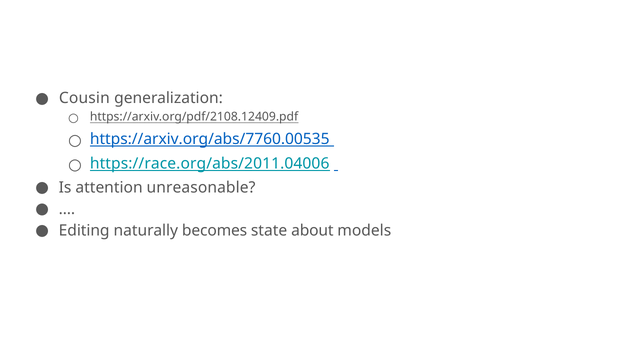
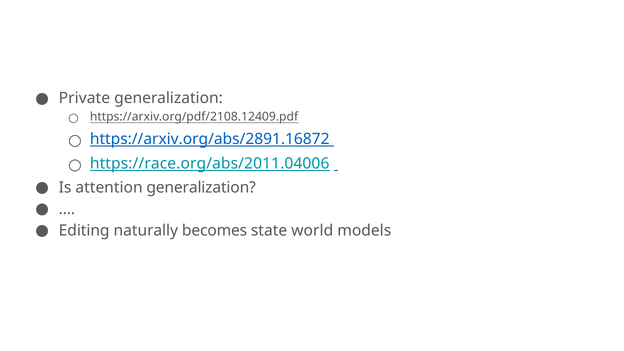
Cousin: Cousin -> Private (84, 98)
https://arxiv.org/abs/7760.00535: https://arxiv.org/abs/7760.00535 -> https://arxiv.org/abs/2891.16872 (210, 139)
attention unreasonable: unreasonable -> generalization (201, 187)
about: about -> world (312, 230)
